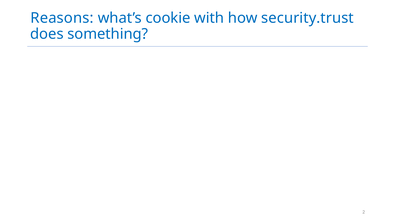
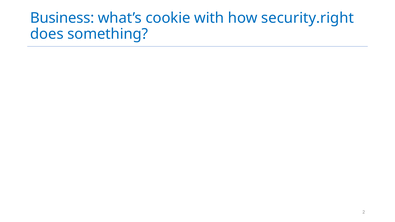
Reasons: Reasons -> Business (62, 18)
security.trust: security.trust -> security.right (308, 18)
